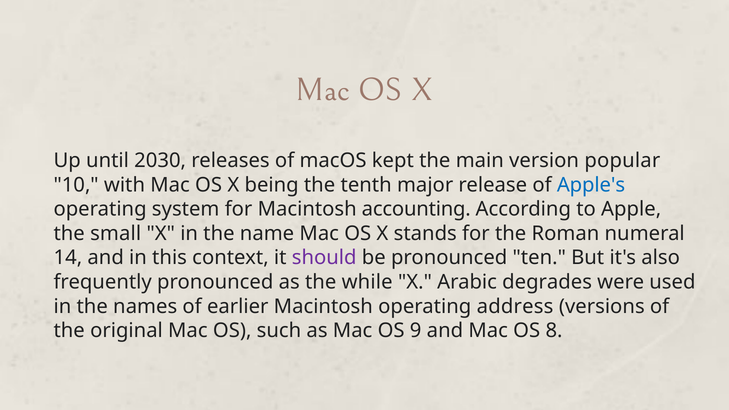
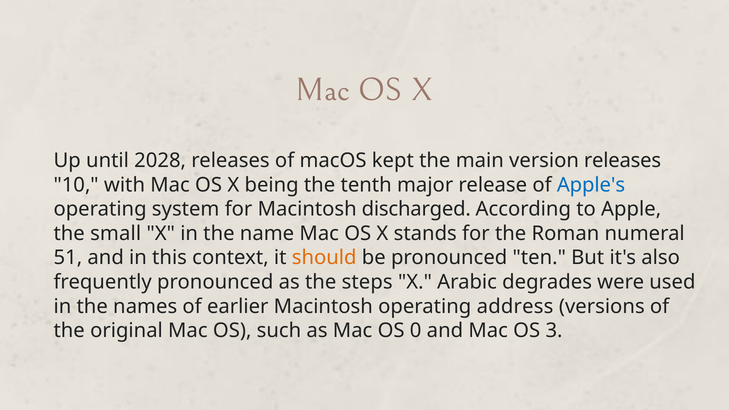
2030: 2030 -> 2028 (160, 161)
version popular: popular -> releases (623, 161)
accounting: accounting -> discharged (416, 209)
14: 14 -> 51 (68, 258)
should colour: purple -> orange (324, 258)
while: while -> steps (367, 282)
9: 9 -> 0 (416, 331)
8: 8 -> 3 (554, 331)
